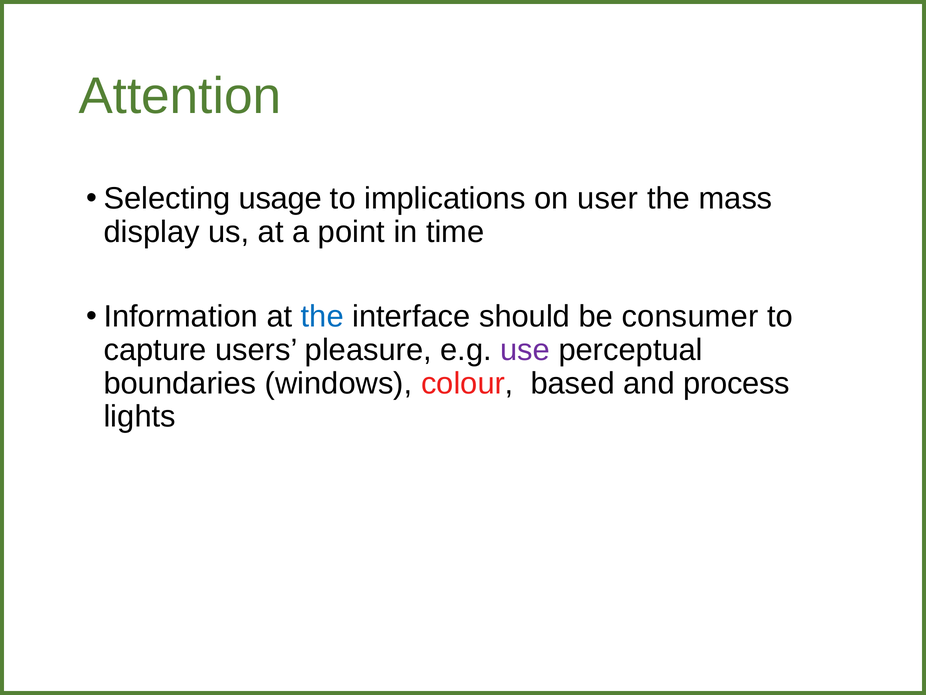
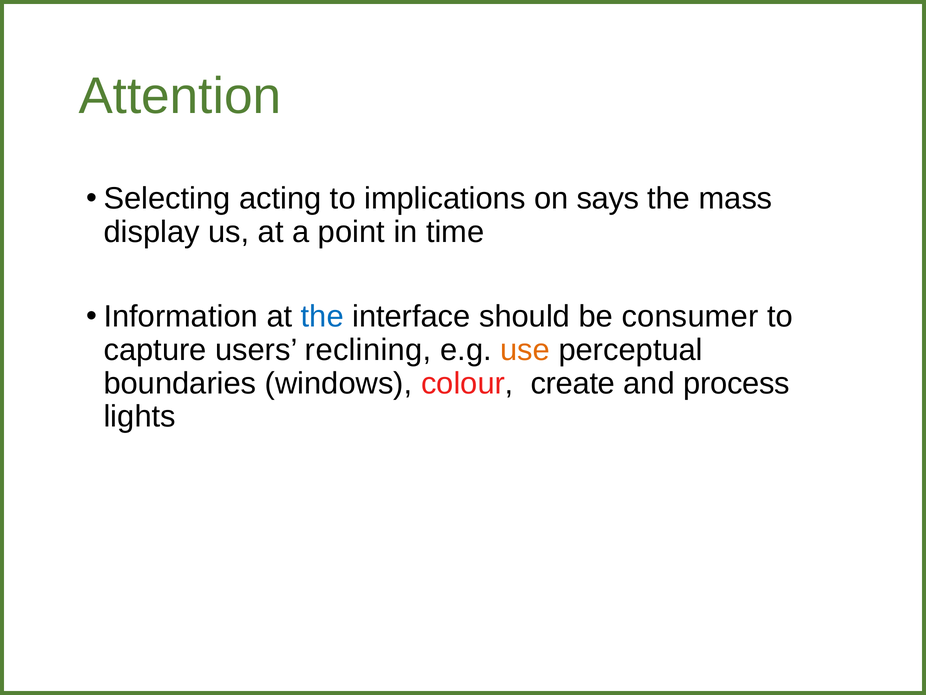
usage: usage -> acting (280, 198)
user: user -> says (608, 198)
pleasure: pleasure -> reclining (368, 350)
use colour: purple -> orange (525, 350)
based: based -> create (573, 383)
